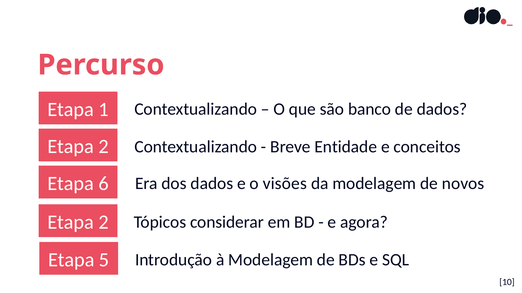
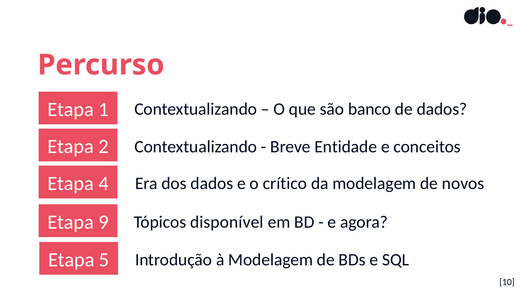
6: 6 -> 4 (104, 184)
visões: visões -> crítico (285, 184)
2: 2 -> 9 (103, 223)
considerar: considerar -> disponível (227, 223)
